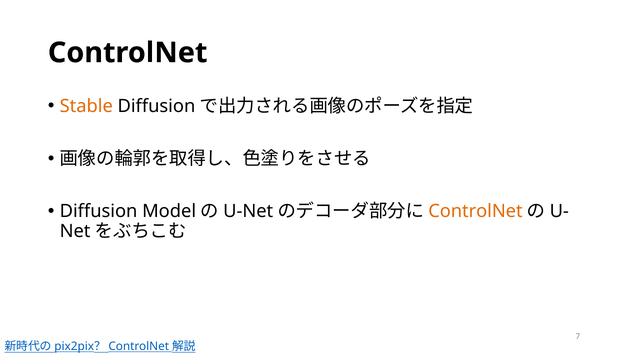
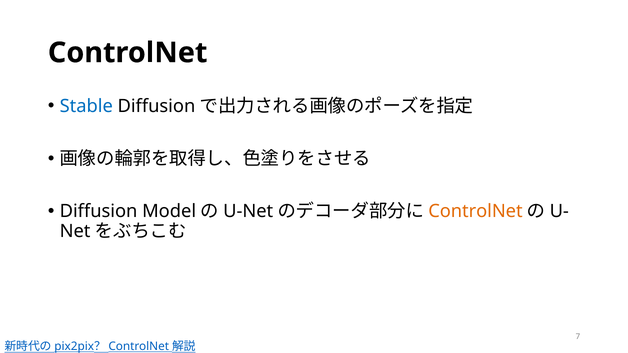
Stable colour: orange -> blue (86, 106)
